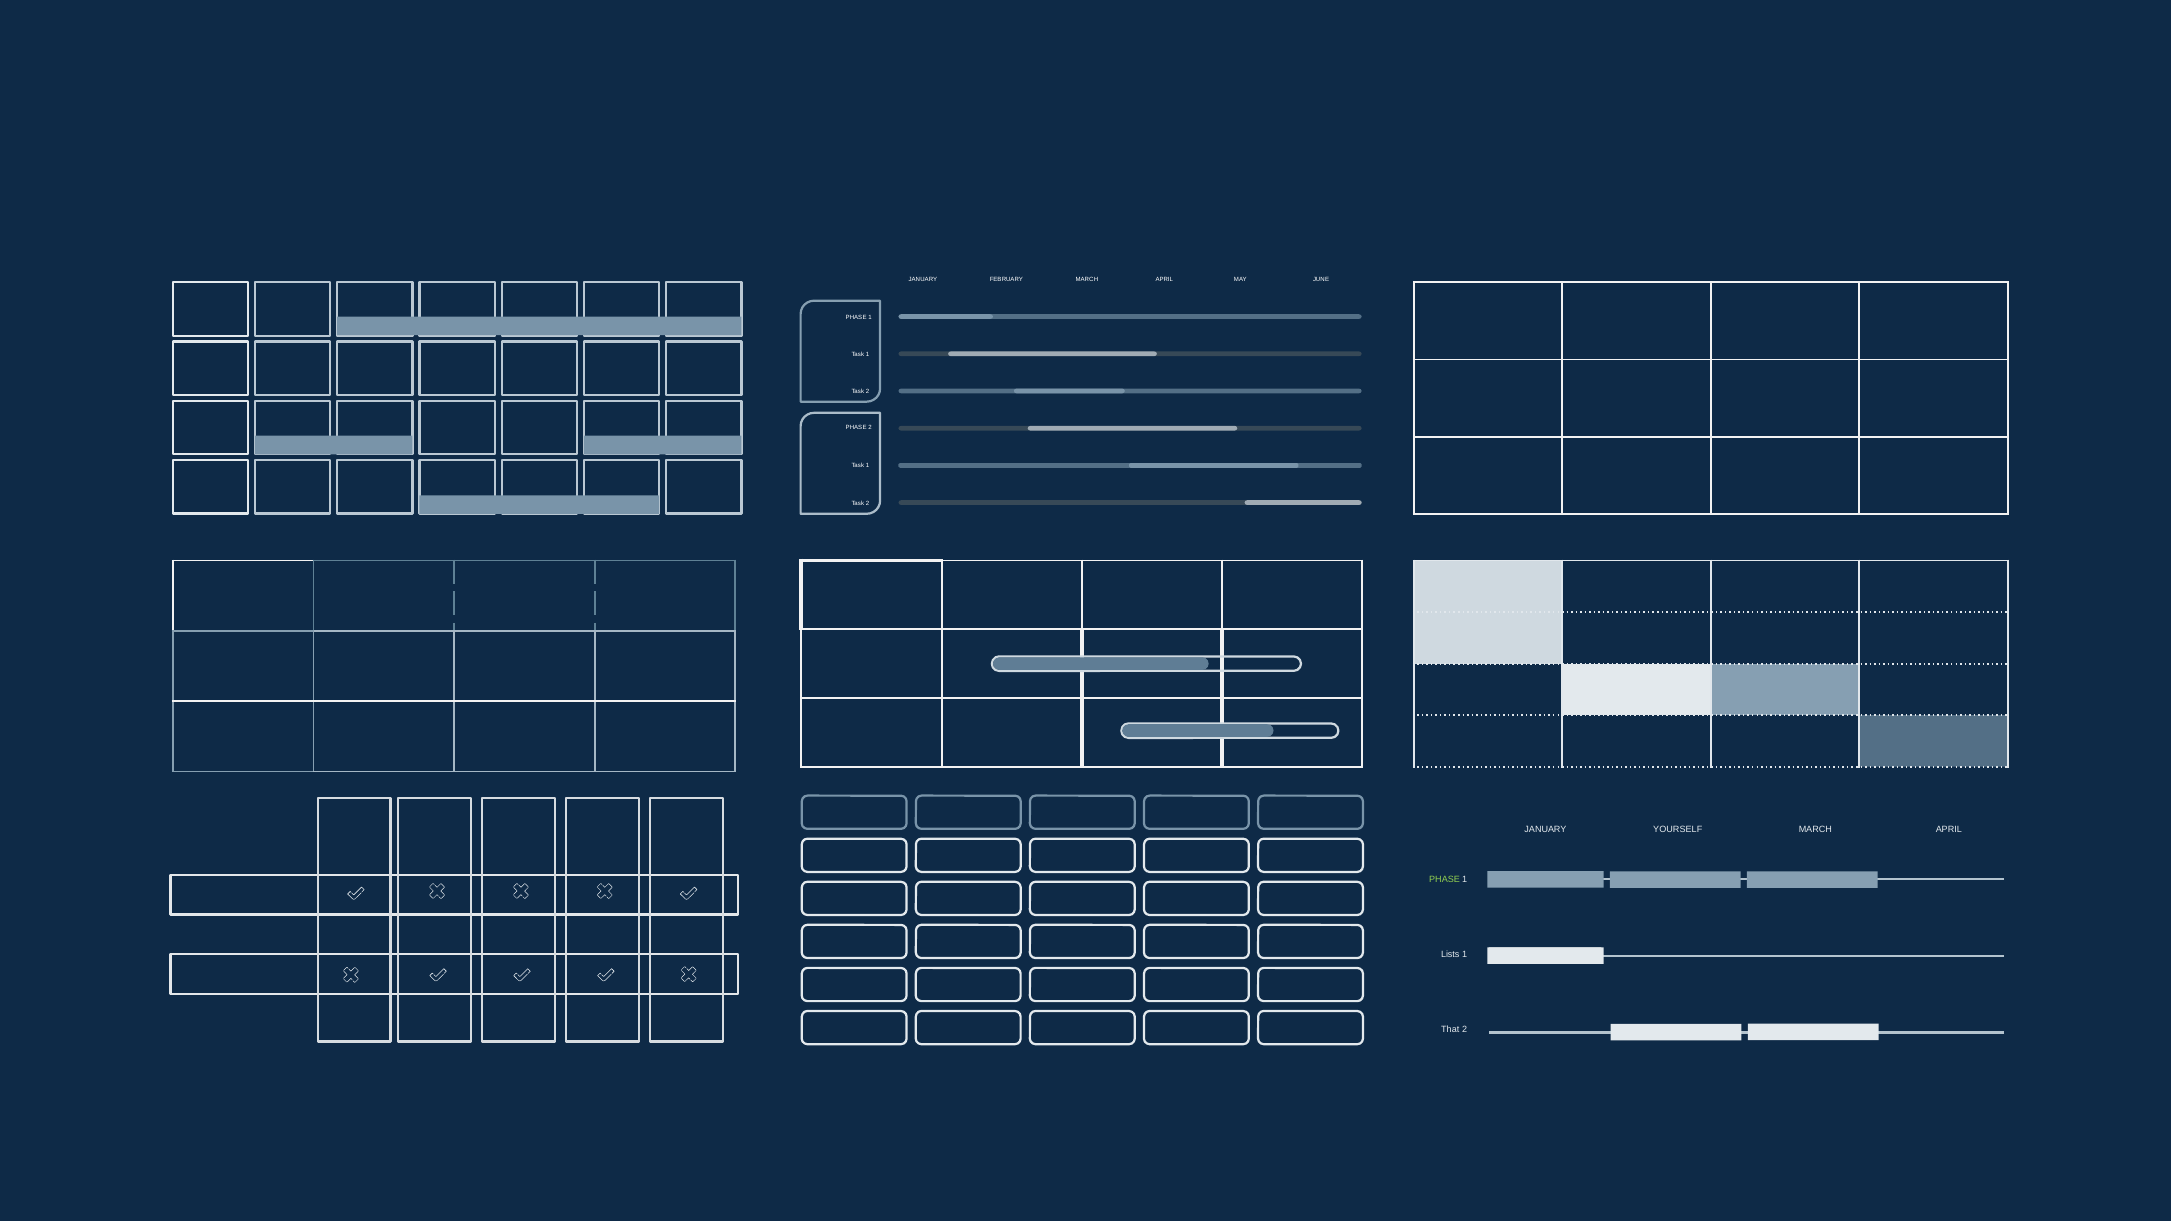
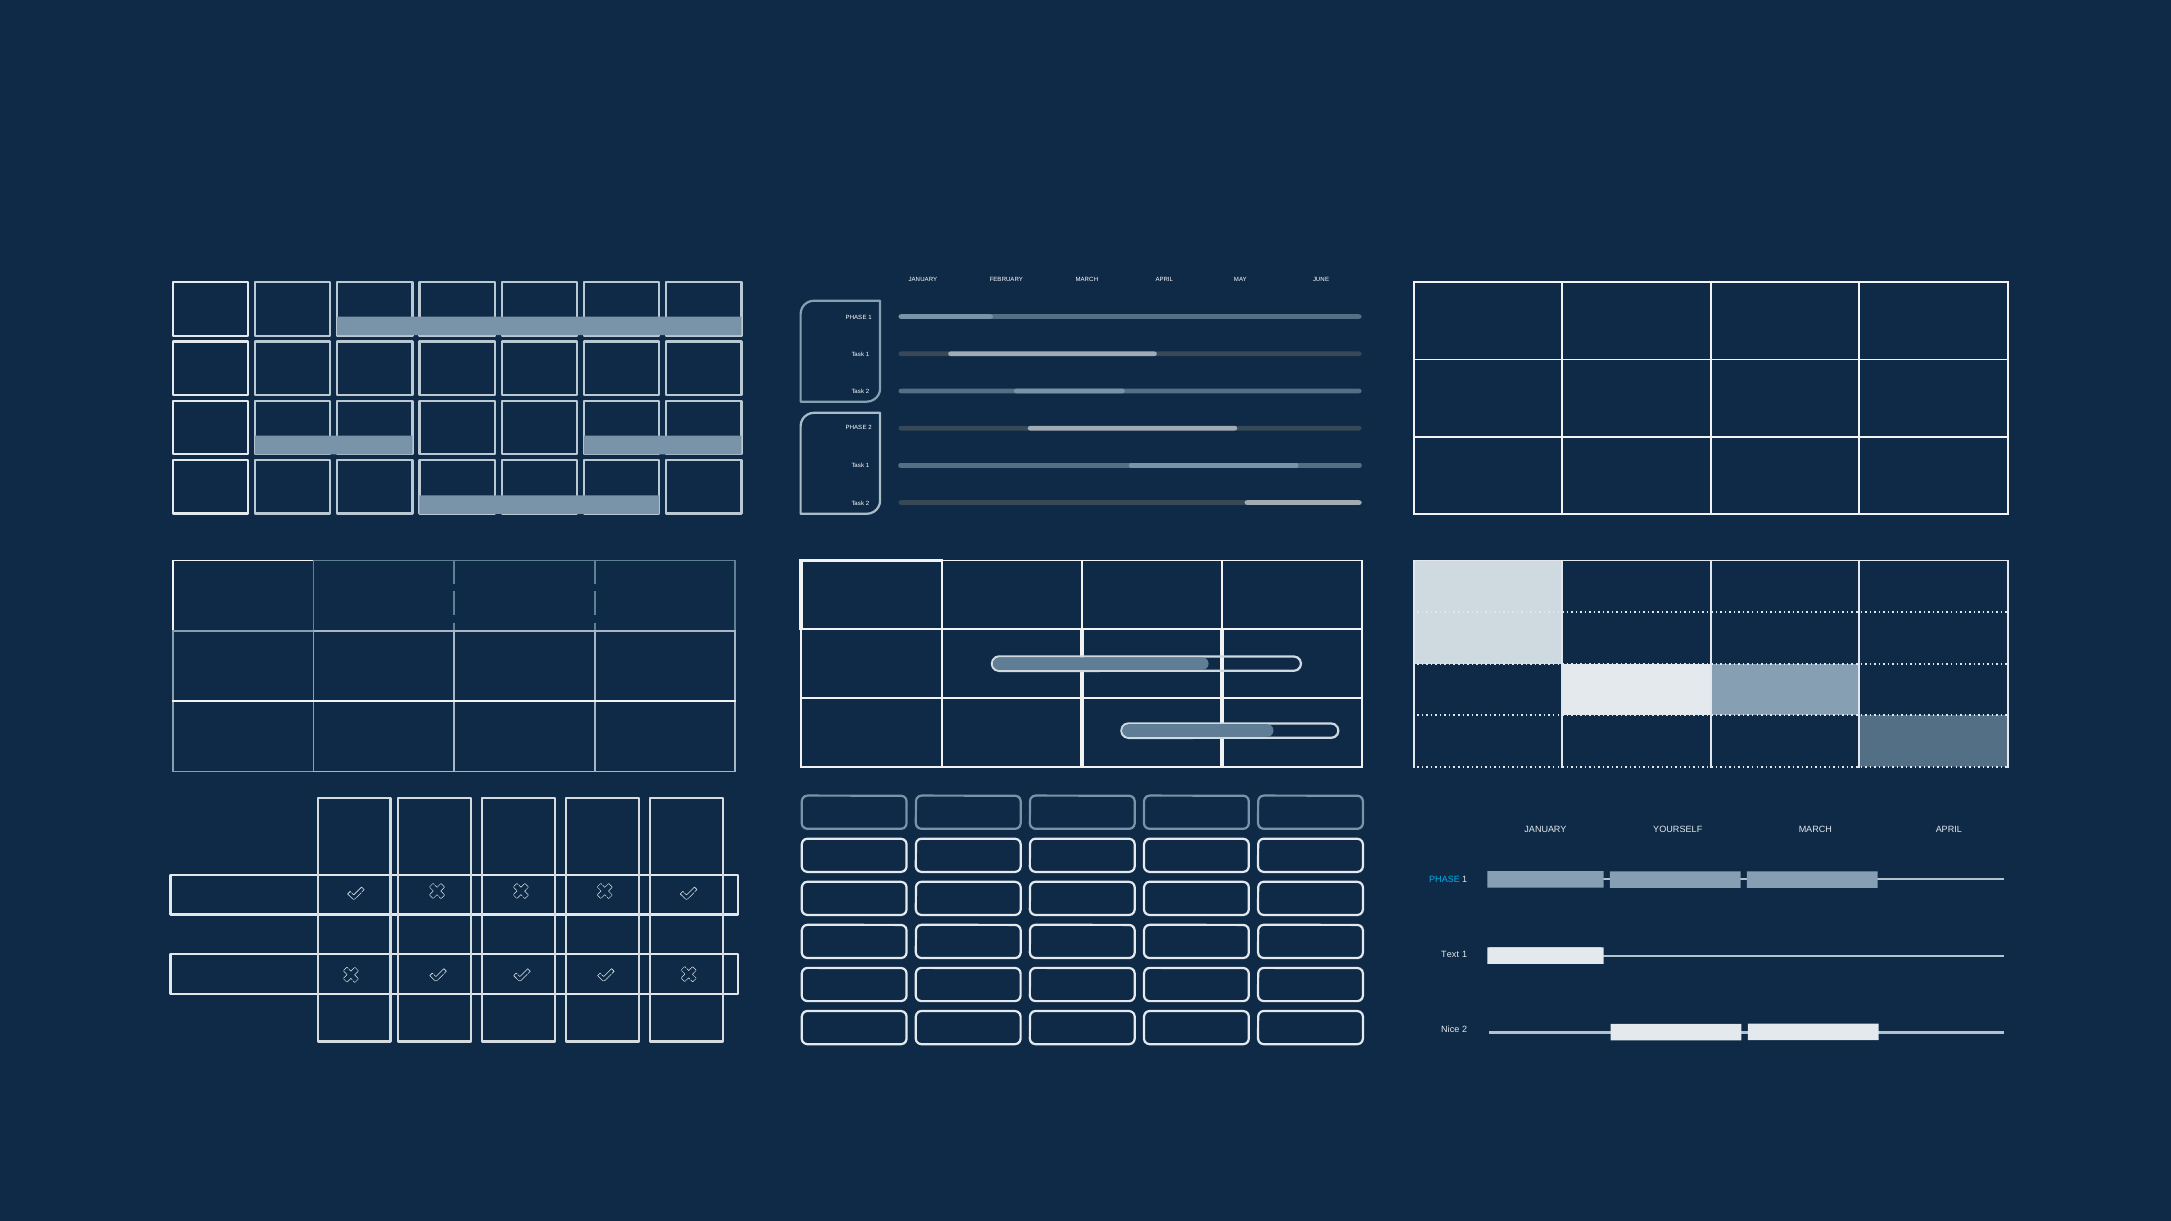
PHASE colour: light green -> light blue (1445, 880)
Lists: Lists -> Text (1450, 955)
That: That -> Nice (1450, 1030)
